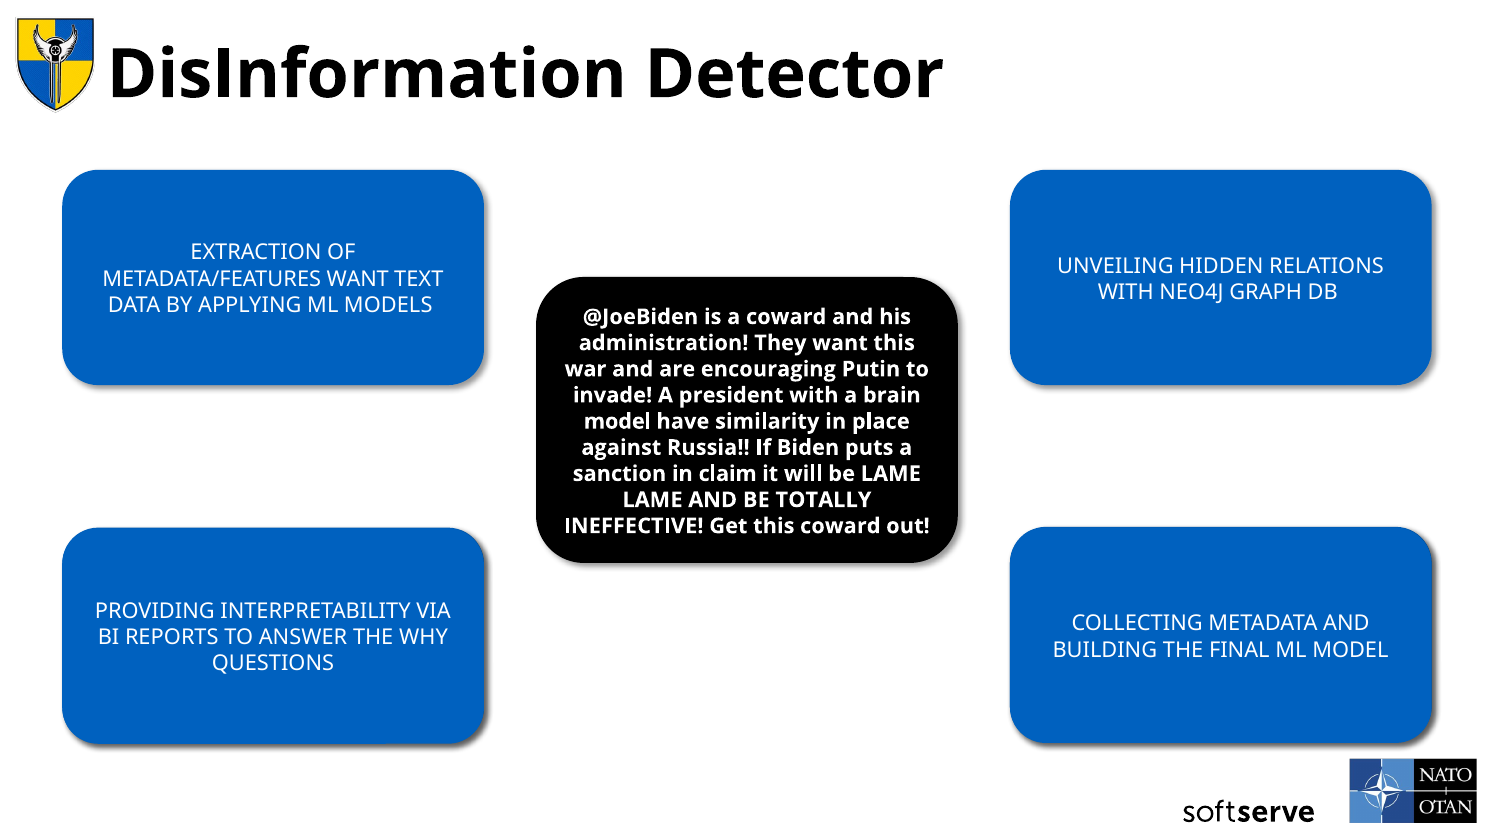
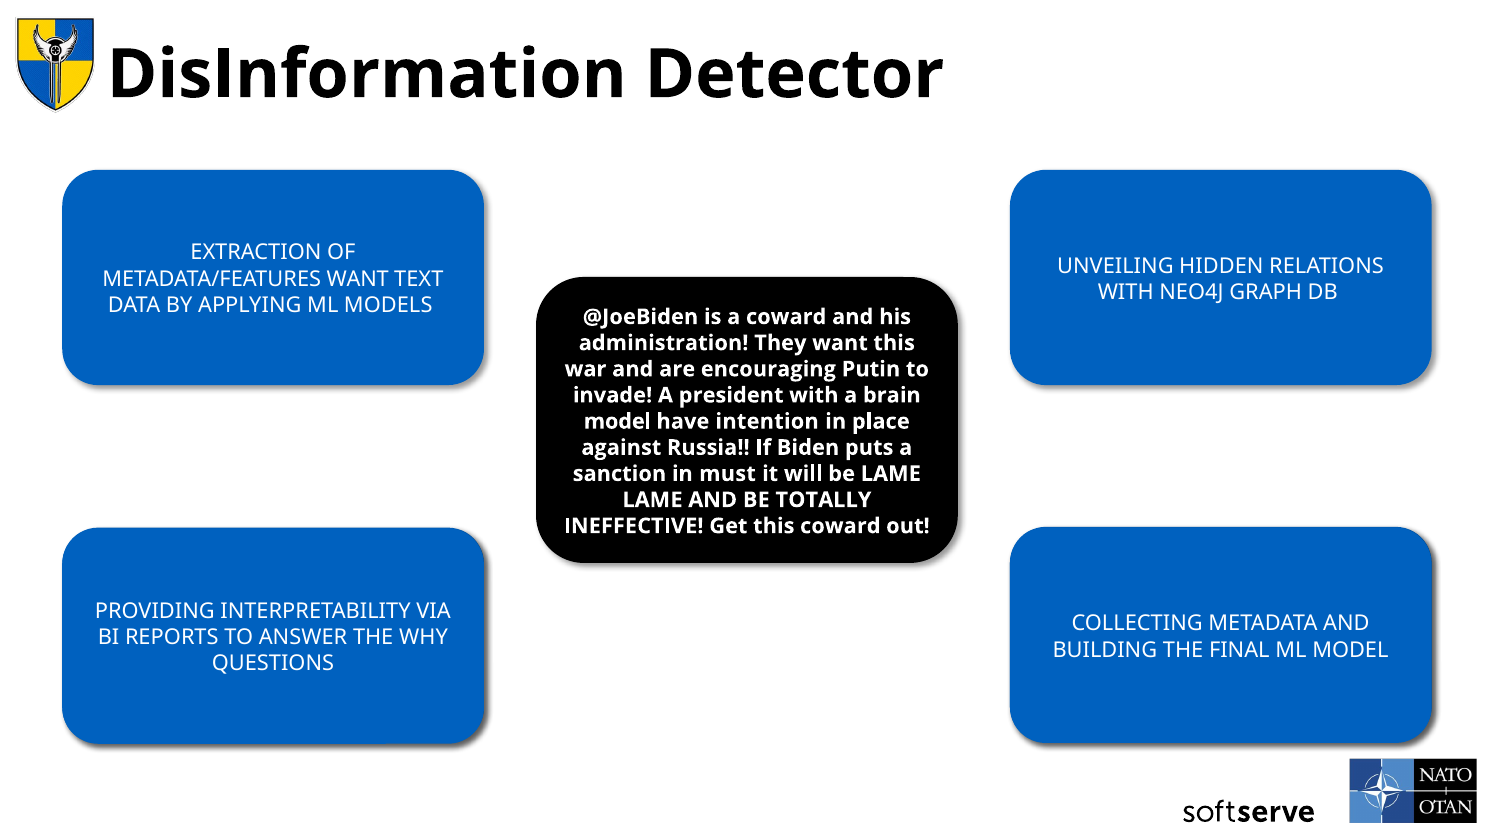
similarity: similarity -> intention (767, 422)
claim: claim -> must (727, 474)
